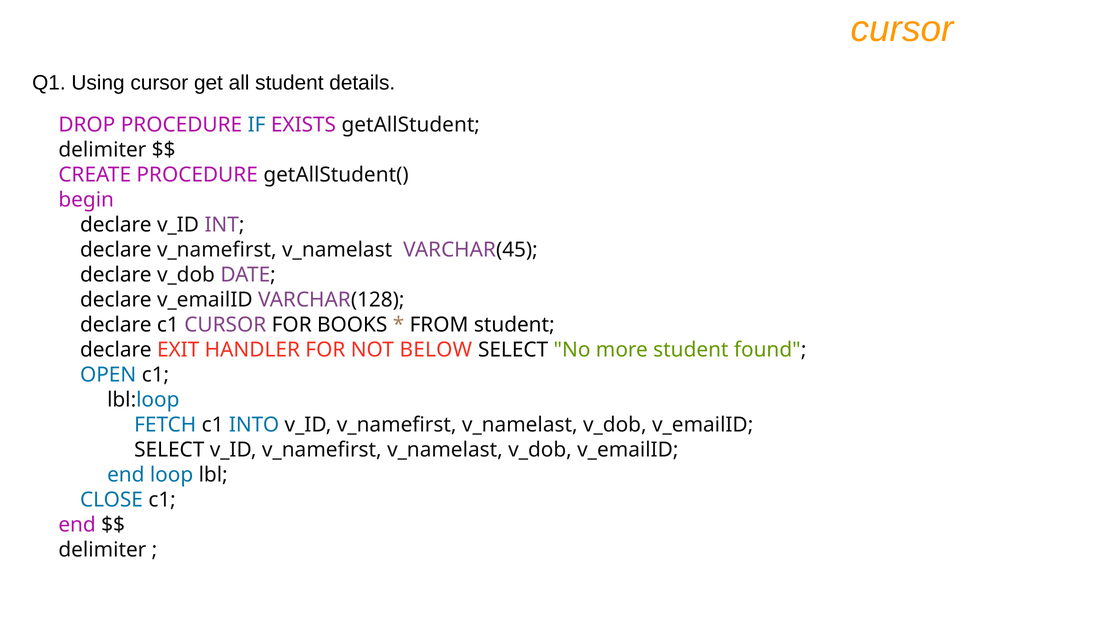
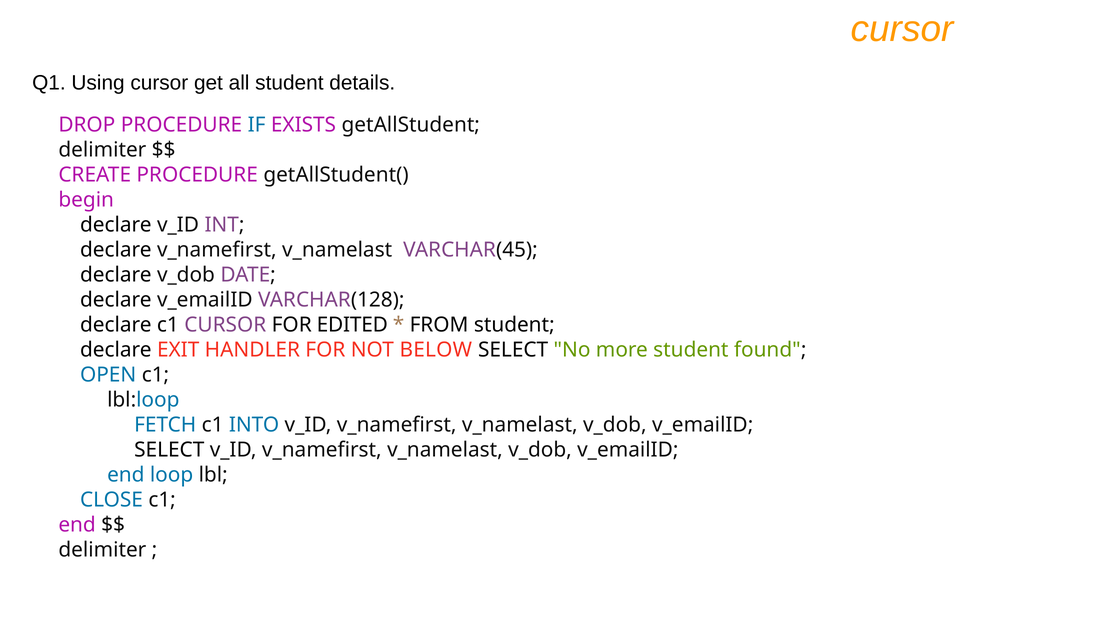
BOOKS: BOOKS -> EDITED (352, 325)
